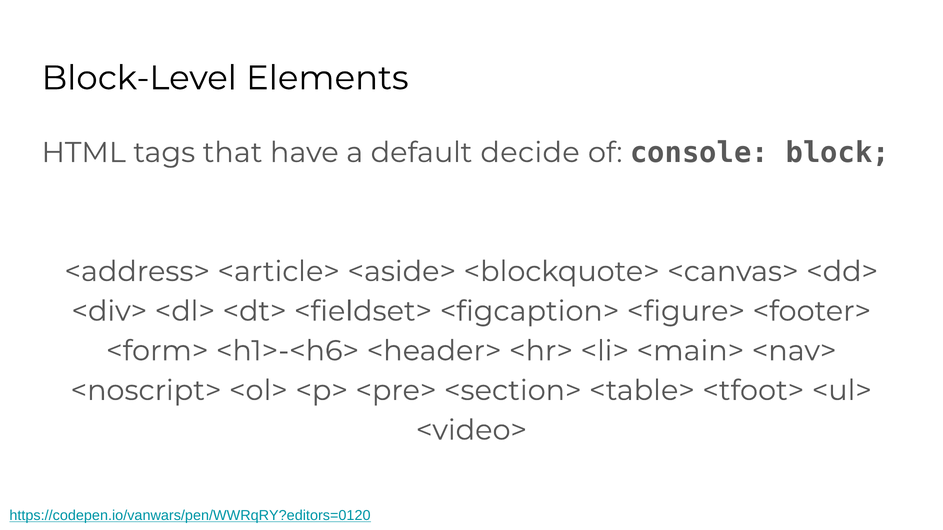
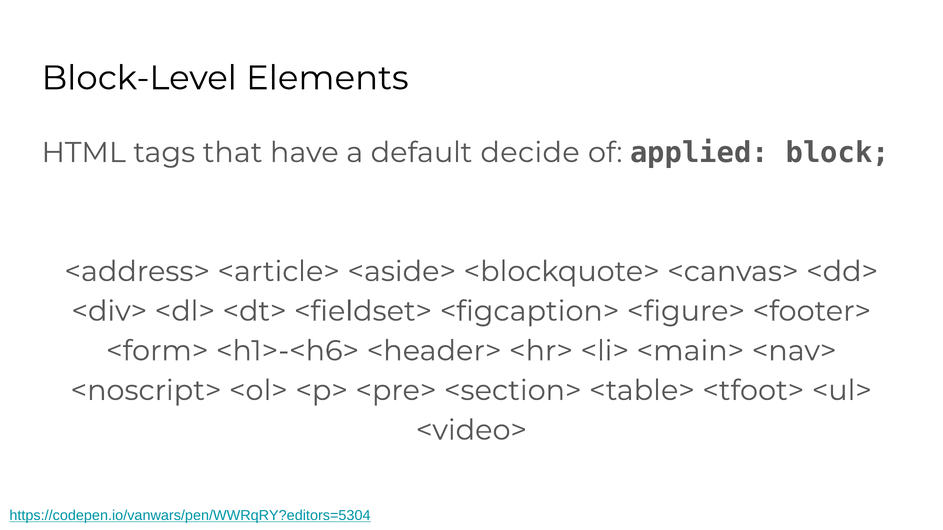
console: console -> applied (699, 153)
https://codepen.io/vanwars/pen/WWRqRY?editors=0120: https://codepen.io/vanwars/pen/WWRqRY?editors=0120 -> https://codepen.io/vanwars/pen/WWRqRY?editors=5304 (190, 516)
